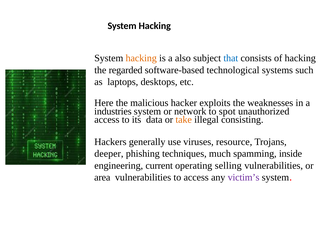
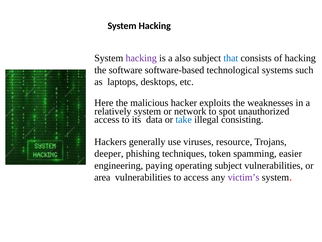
hacking colour: orange -> purple (141, 58)
regarded: regarded -> software (126, 70)
industries: industries -> relatively (113, 111)
take colour: orange -> blue (184, 119)
much: much -> token (220, 153)
inside: inside -> easier (290, 153)
current: current -> paying (159, 165)
operating selling: selling -> subject (228, 165)
